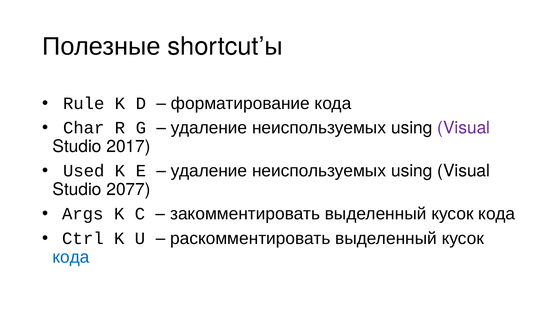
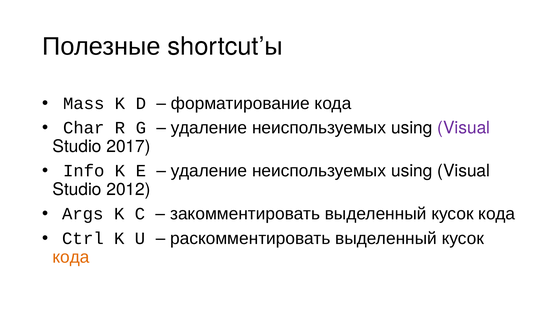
Rule: Rule -> Mass (84, 104)
Used: Used -> Info (84, 171)
2077: 2077 -> 2012 (129, 190)
кода colour: blue -> orange (71, 258)
